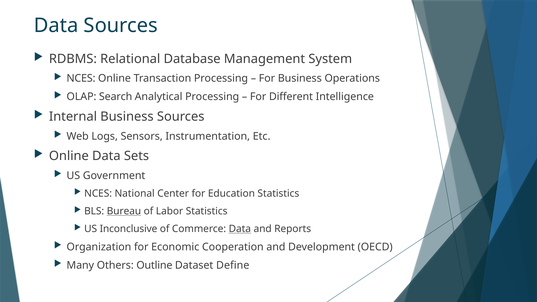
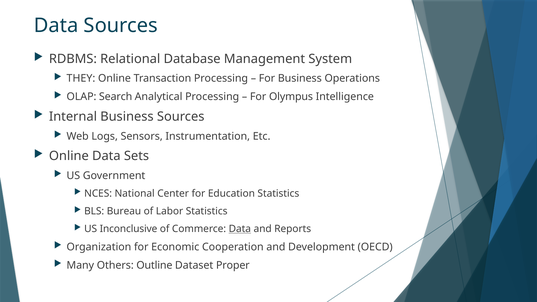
NCES: NCES -> THEY (81, 78)
Different: Different -> Olympus (291, 97)
Bureau underline: present -> none (124, 211)
Define: Define -> Proper (233, 265)
